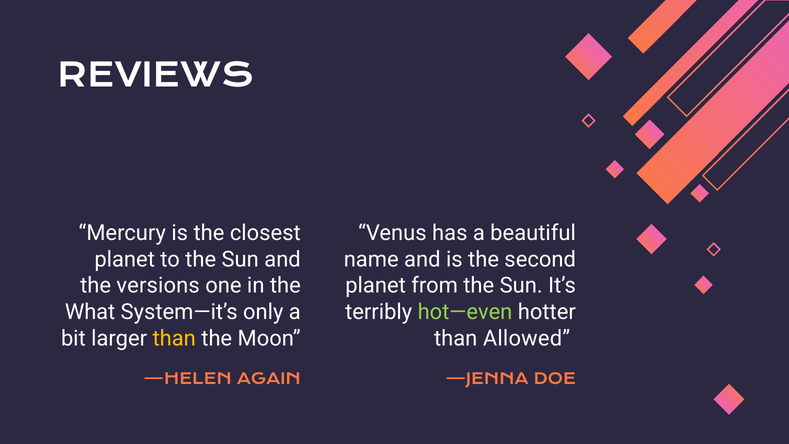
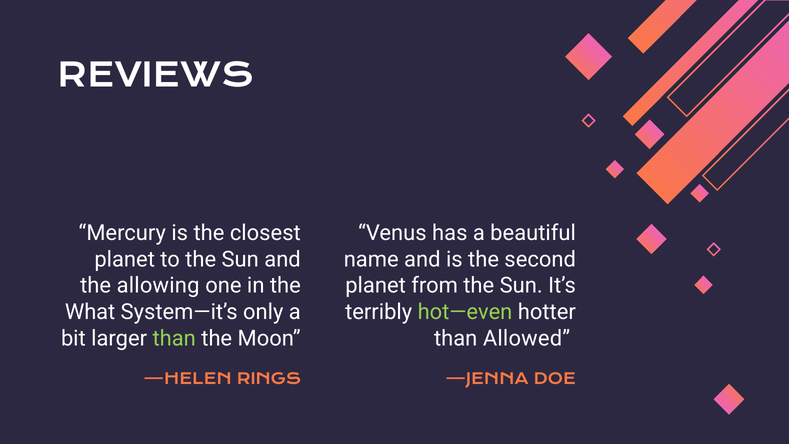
versions: versions -> allowing (158, 286)
than colour: yellow -> light green (174, 338)
AGAIN: AGAIN -> RINGS (269, 379)
